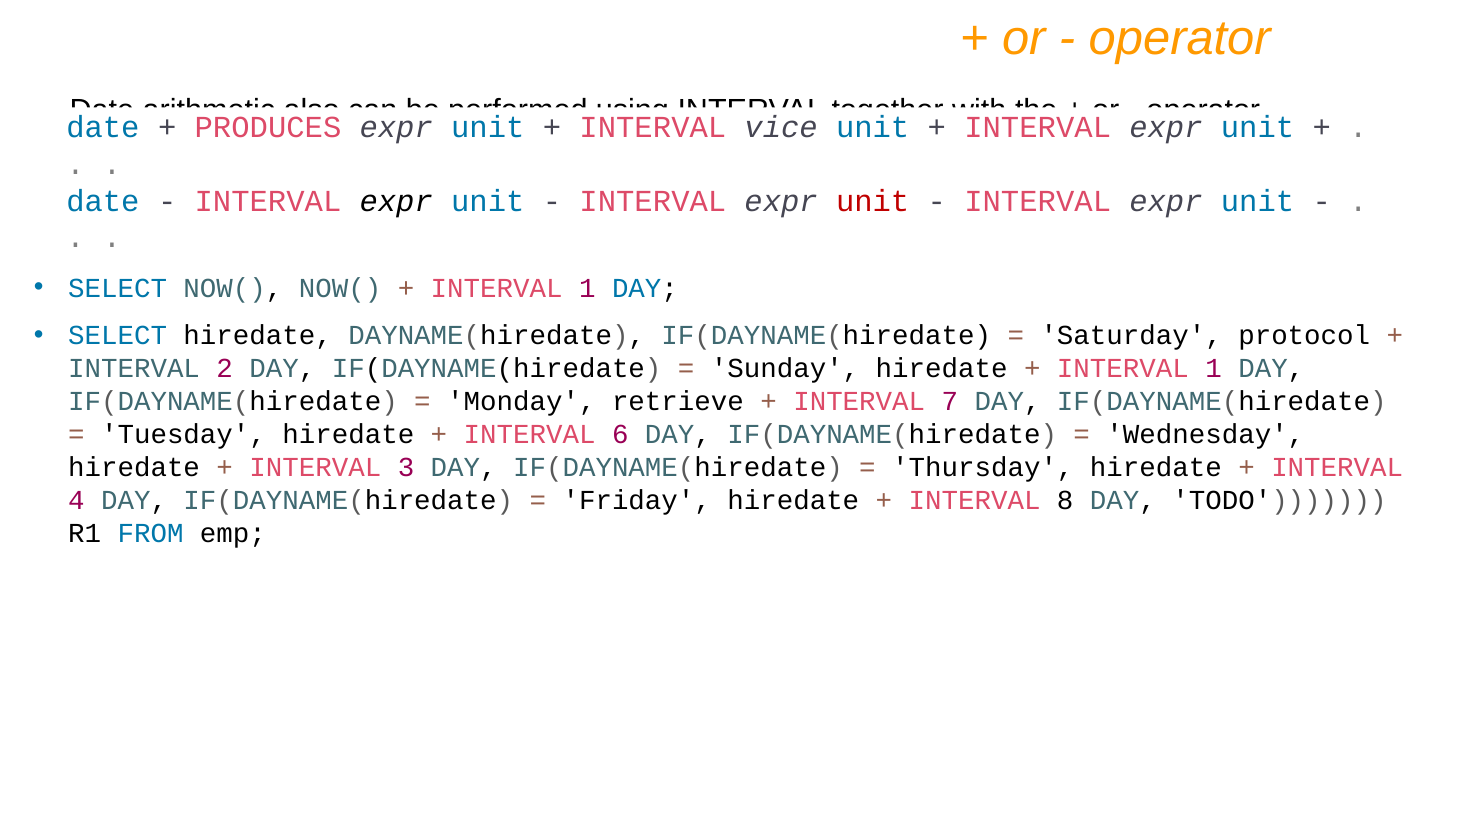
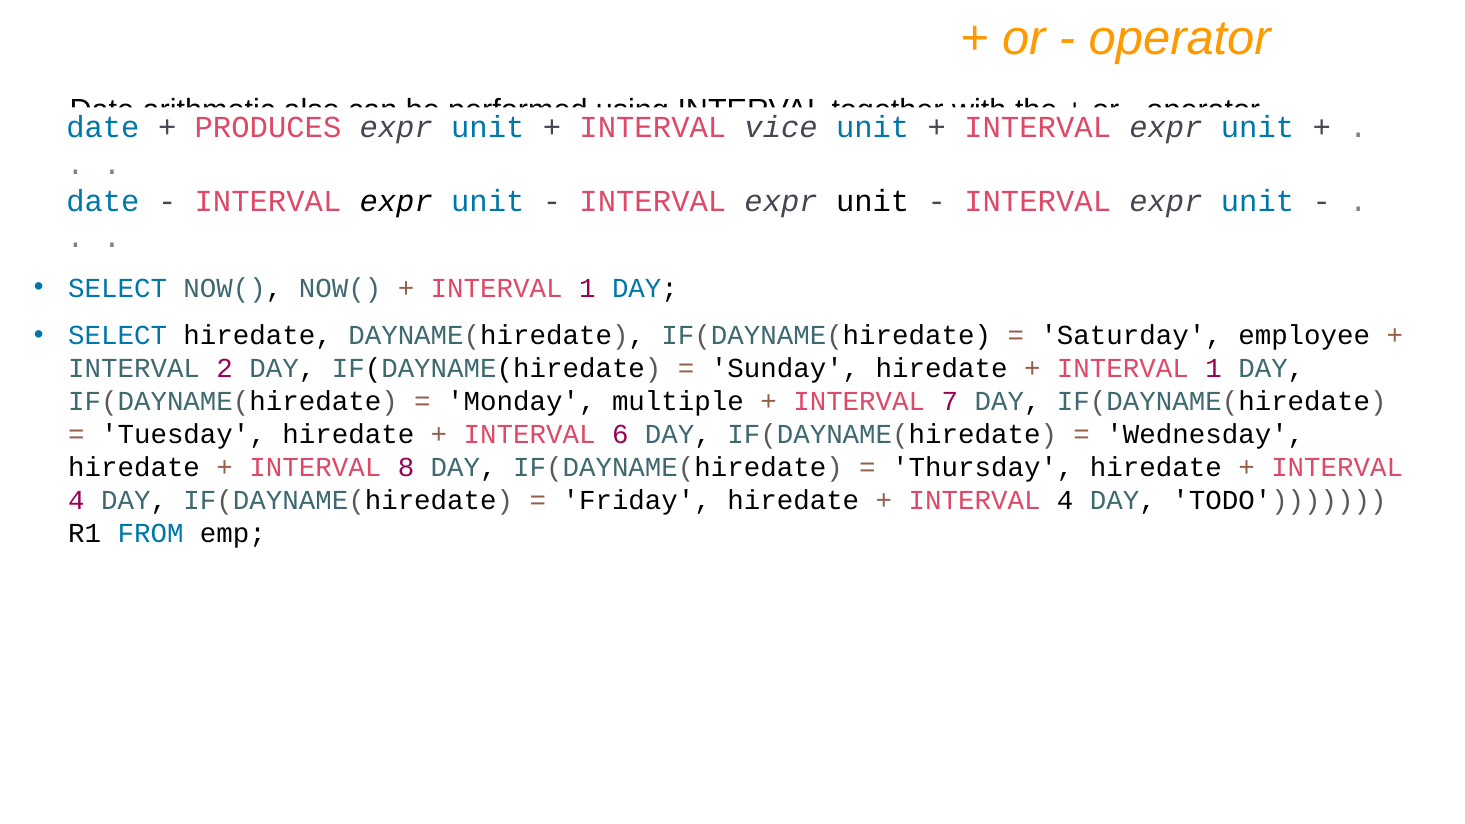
unit colour: red -> black (873, 201)
protocol: protocol -> employee (1304, 336)
retrieve: retrieve -> multiple (678, 402)
3: 3 -> 8 (406, 468)
8: 8 -> 4 (1065, 500)
